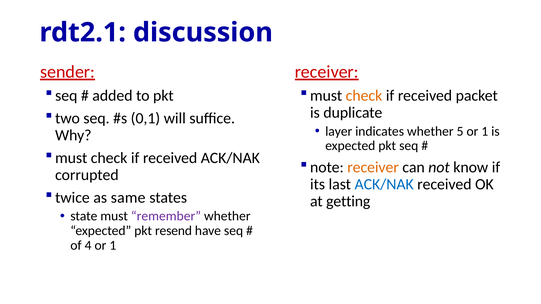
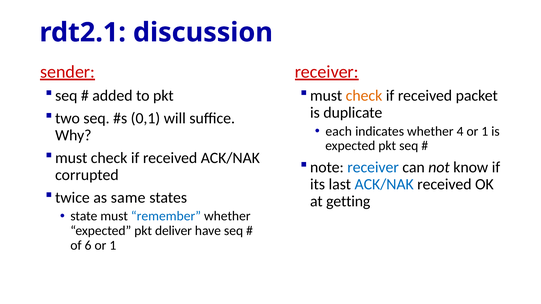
layer: layer -> each (339, 131)
5: 5 -> 4 (460, 131)
receiver colour: orange -> blue (373, 167)
remember colour: purple -> blue (166, 216)
resend: resend -> deliver (173, 231)
4: 4 -> 6 (88, 246)
